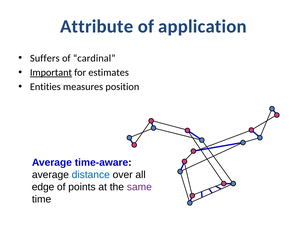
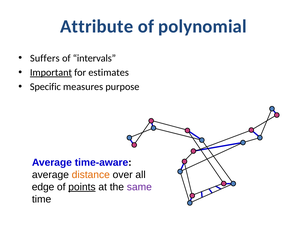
application: application -> polynomial (202, 26)
cardinal: cardinal -> intervals (94, 58)
Entities: Entities -> Specific (45, 87)
position: position -> purpose (122, 87)
distance colour: blue -> orange (91, 175)
points underline: none -> present (82, 187)
